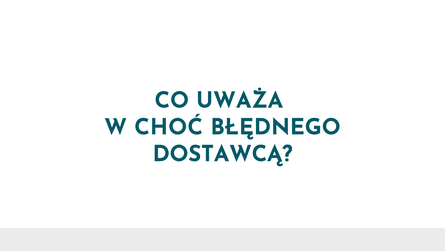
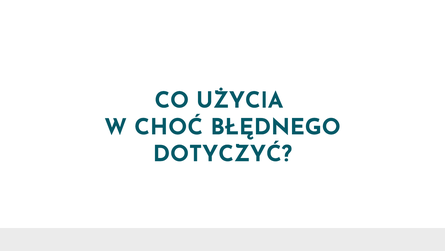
UWAŻA: UWAŻA -> UŻYCIA (240, 100)
DOSTAWCĄ: DOSTAWCĄ -> DOTYCZYĆ (222, 153)
